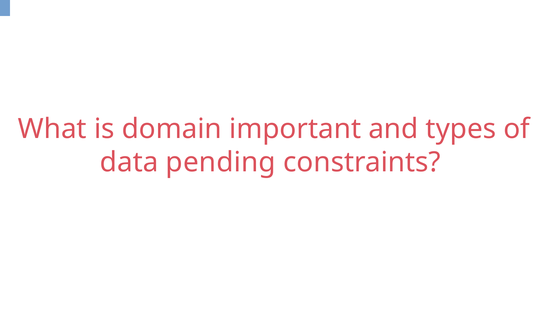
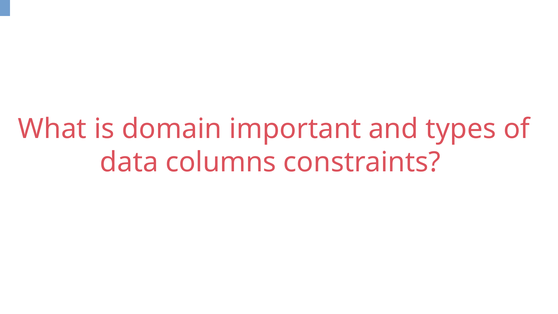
pending: pending -> columns (221, 162)
